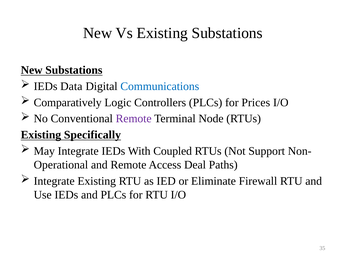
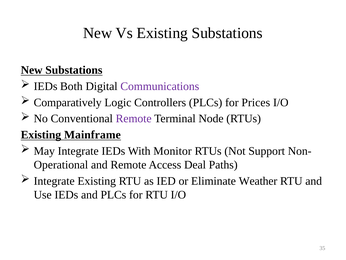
Data: Data -> Both (71, 86)
Communications colour: blue -> purple (160, 86)
Specifically: Specifically -> Mainframe (92, 135)
Coupled: Coupled -> Monitor (173, 151)
Firewall: Firewall -> Weather (258, 181)
